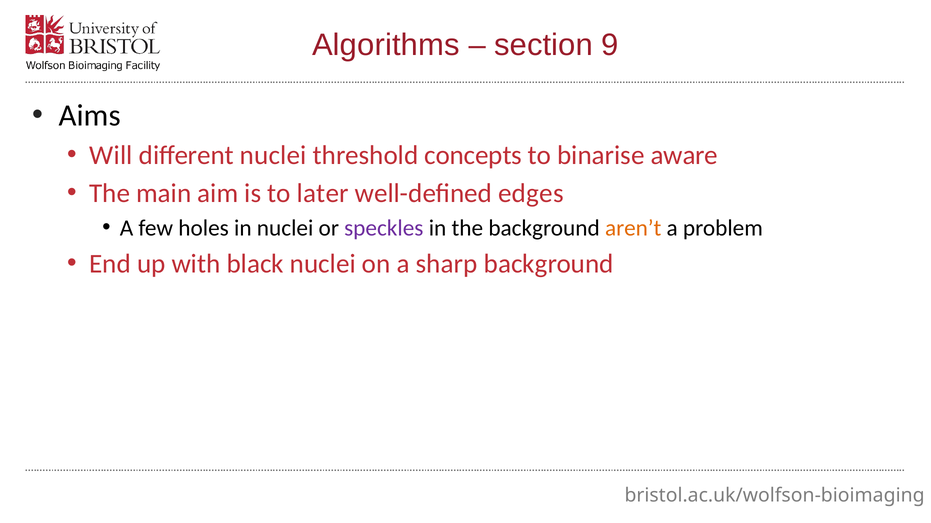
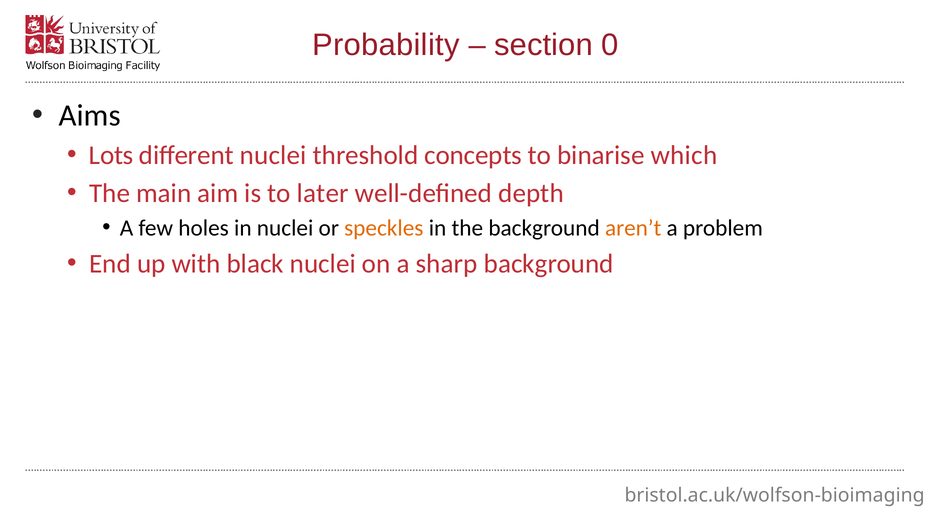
Algorithms: Algorithms -> Probability (386, 45)
9: 9 -> 0 (610, 45)
Will: Will -> Lots (111, 156)
aware: aware -> which (684, 156)
edges: edges -> depth (531, 194)
speckles colour: purple -> orange (384, 228)
